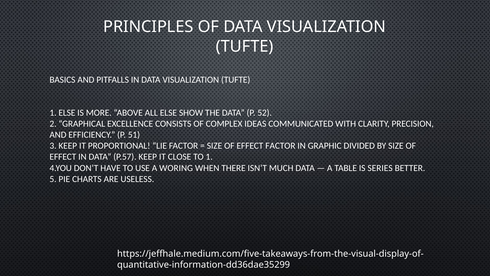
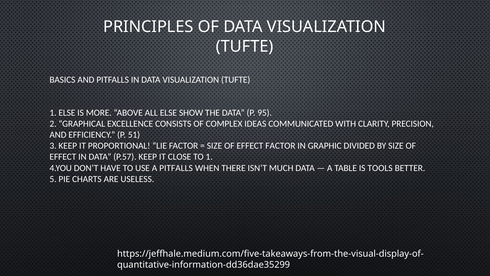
52: 52 -> 95 (265, 113)
A WORING: WORING -> PITFALLS (176, 168)
SERIES: SERIES -> TOOLS (380, 168)
